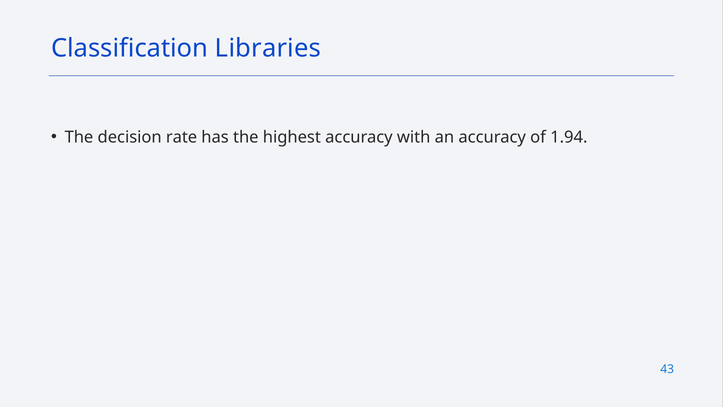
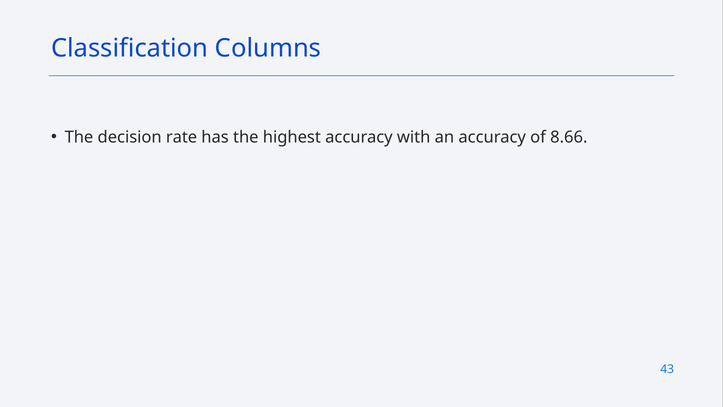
Libraries: Libraries -> Columns (268, 48)
1.94: 1.94 -> 8.66 (569, 137)
